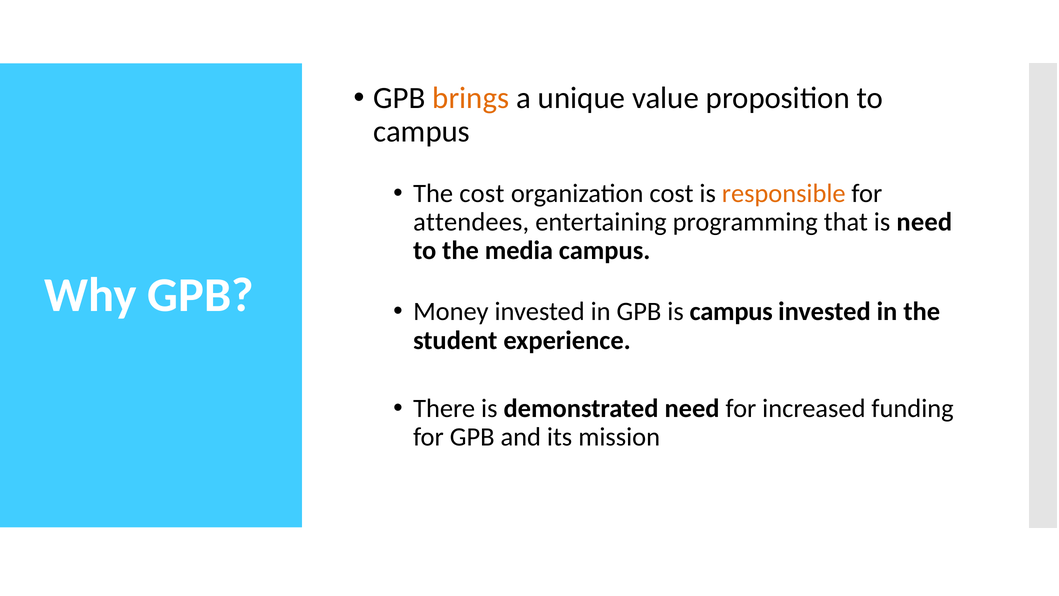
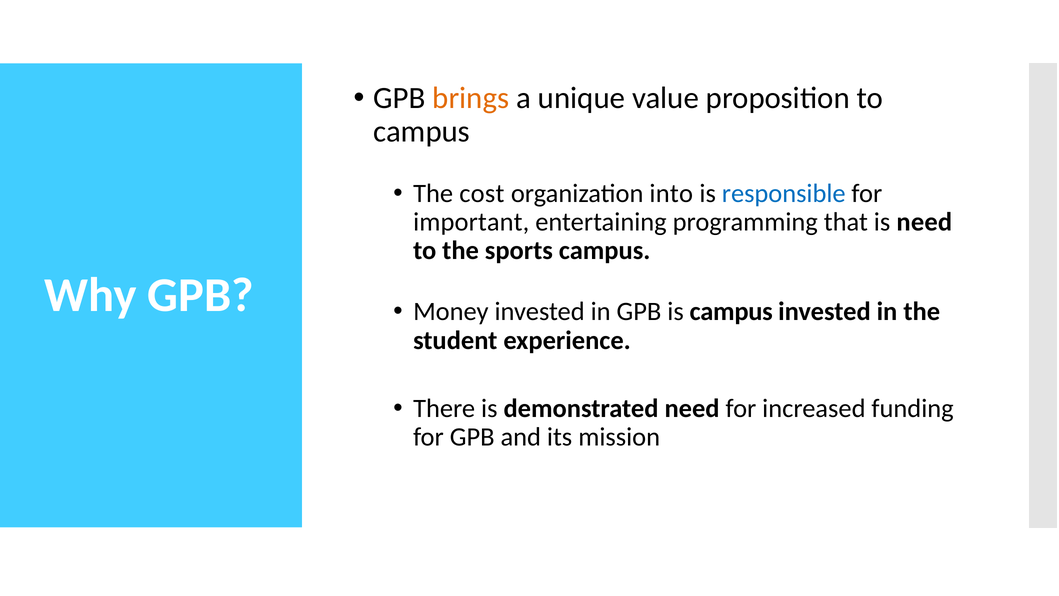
organization cost: cost -> into (671, 193)
responsible colour: orange -> blue (784, 193)
attendees: attendees -> important (471, 222)
media: media -> sports (519, 250)
